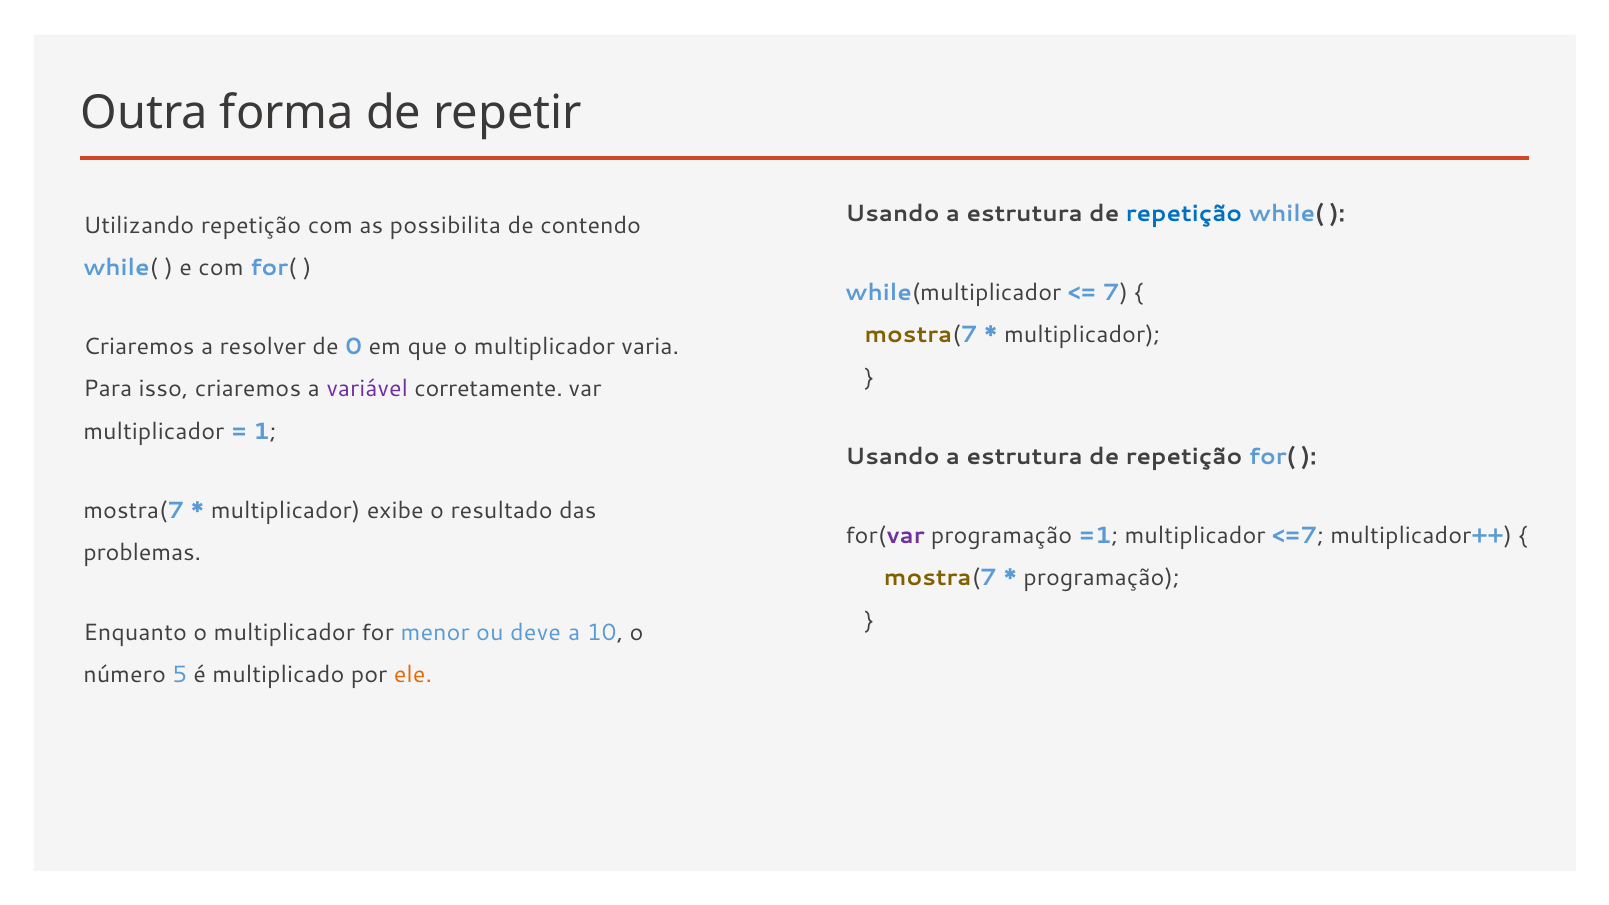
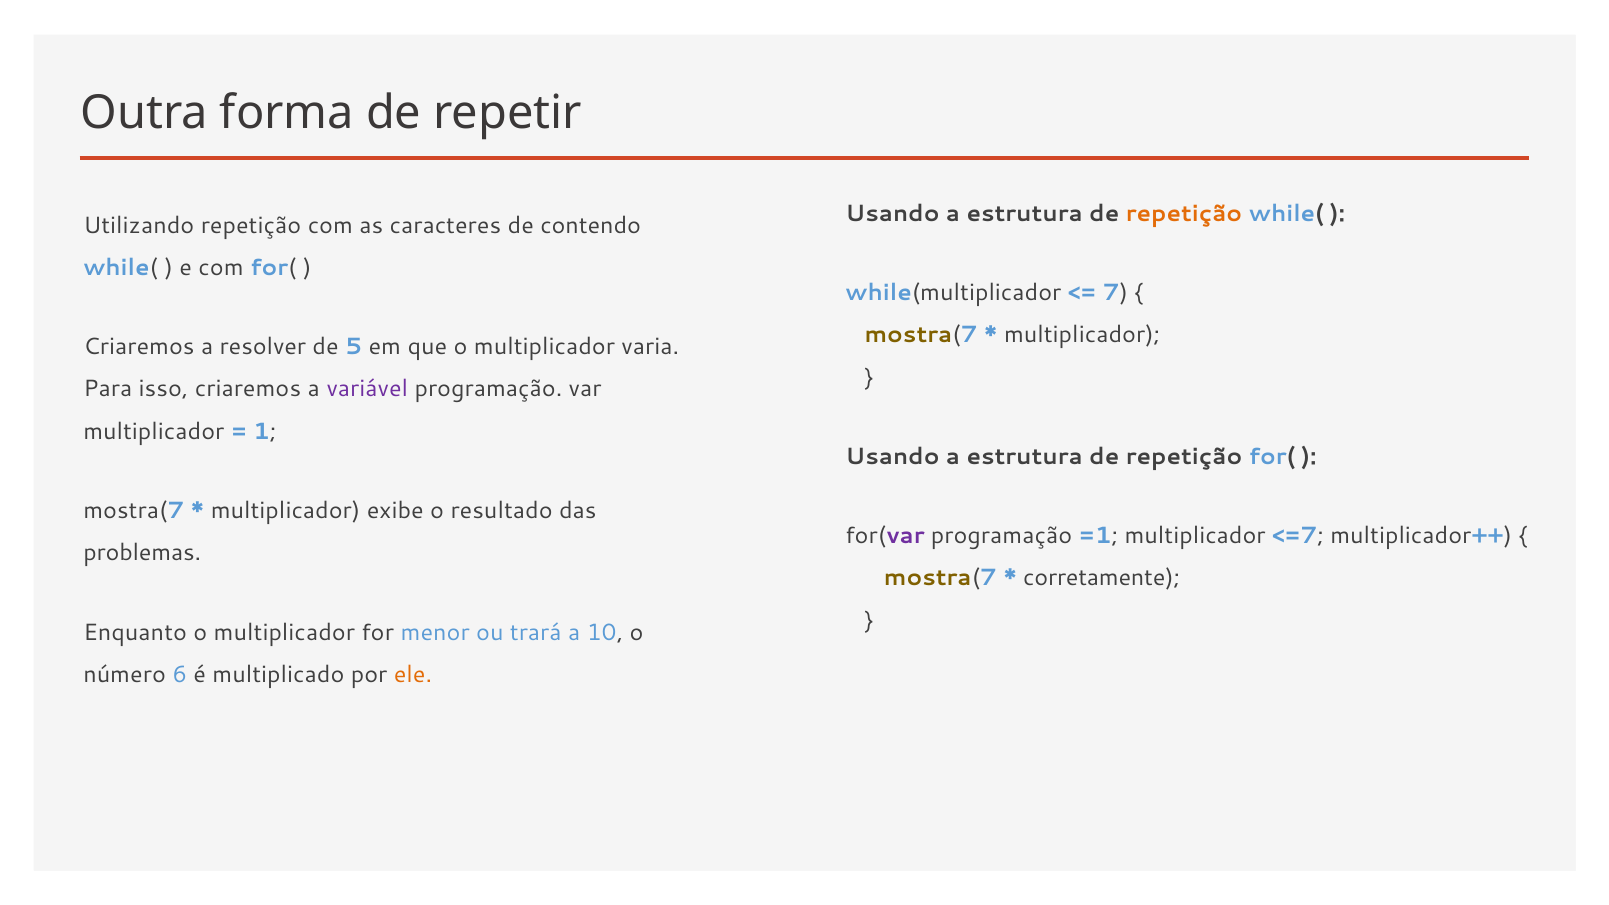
repetição colour: blue -> orange (1184, 214)
possibilita: possibilita -> caracteres (445, 225)
0: 0 -> 5 (354, 347)
variável corretamente: corretamente -> programação (488, 389)
programação: programação -> corretamente (1102, 578)
deve: deve -> trará (536, 632)
5: 5 -> 6 (180, 675)
